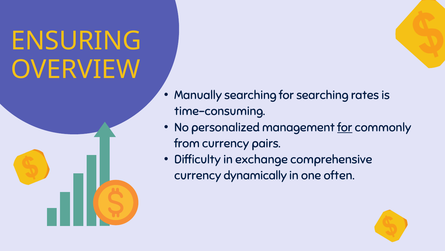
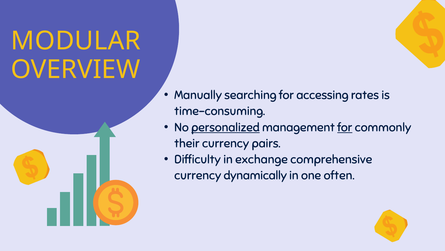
ENSURING: ENSURING -> MODULAR (76, 41)
for searching: searching -> accessing (322, 95)
personalized underline: none -> present (225, 127)
from: from -> their (187, 143)
